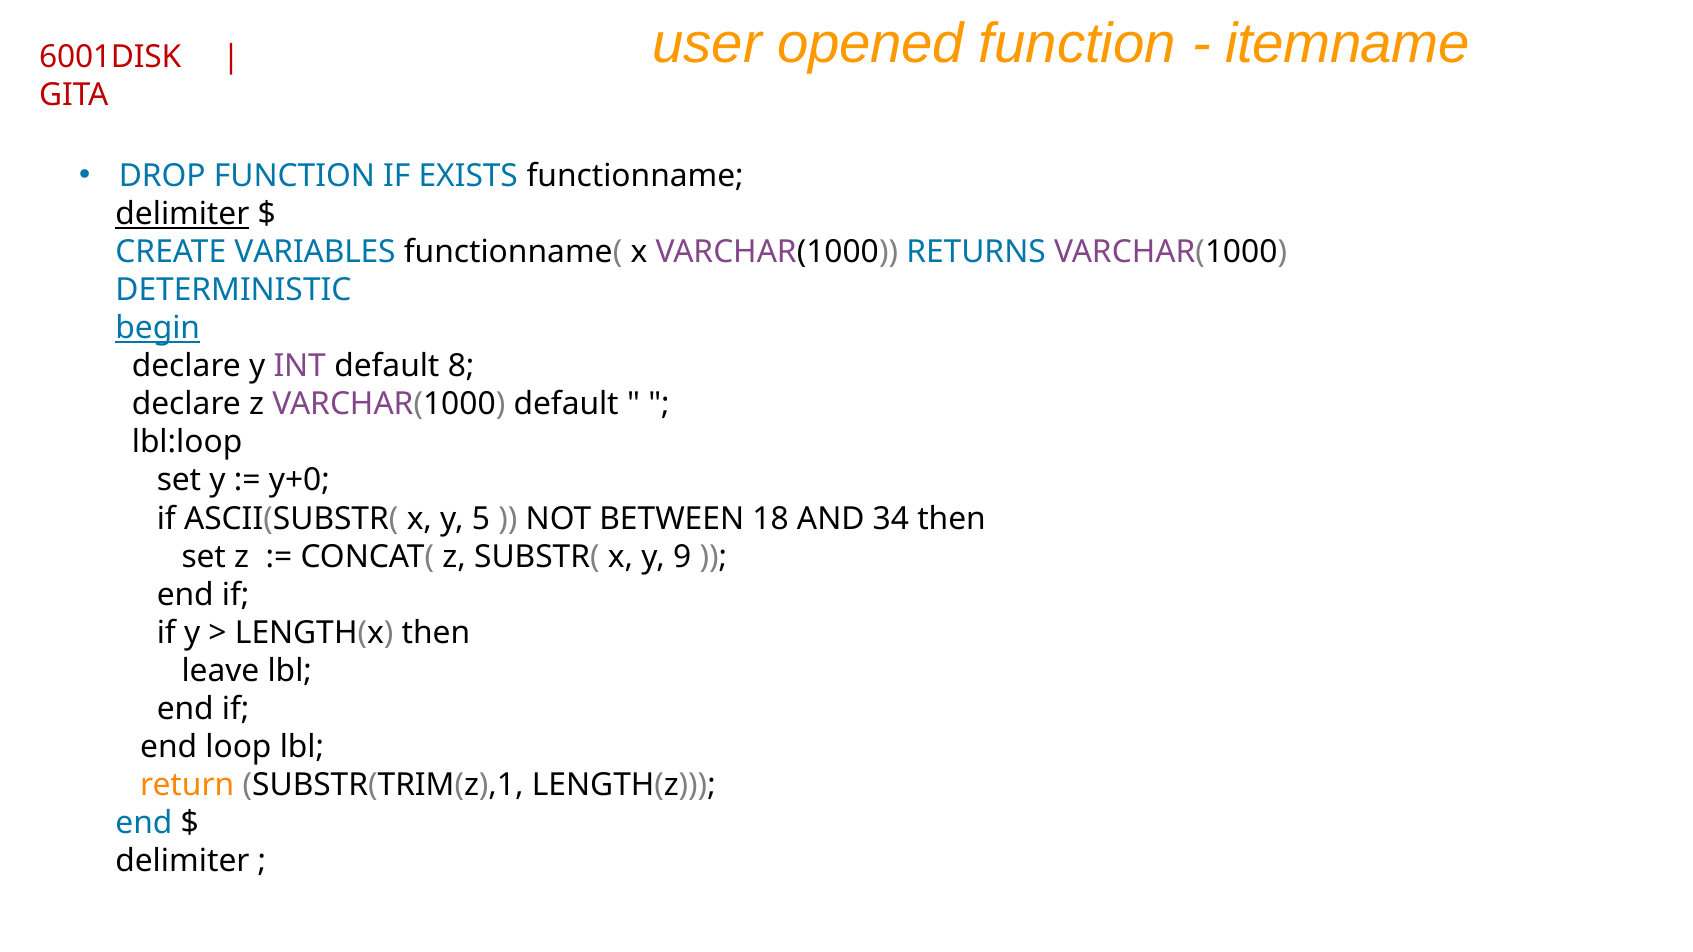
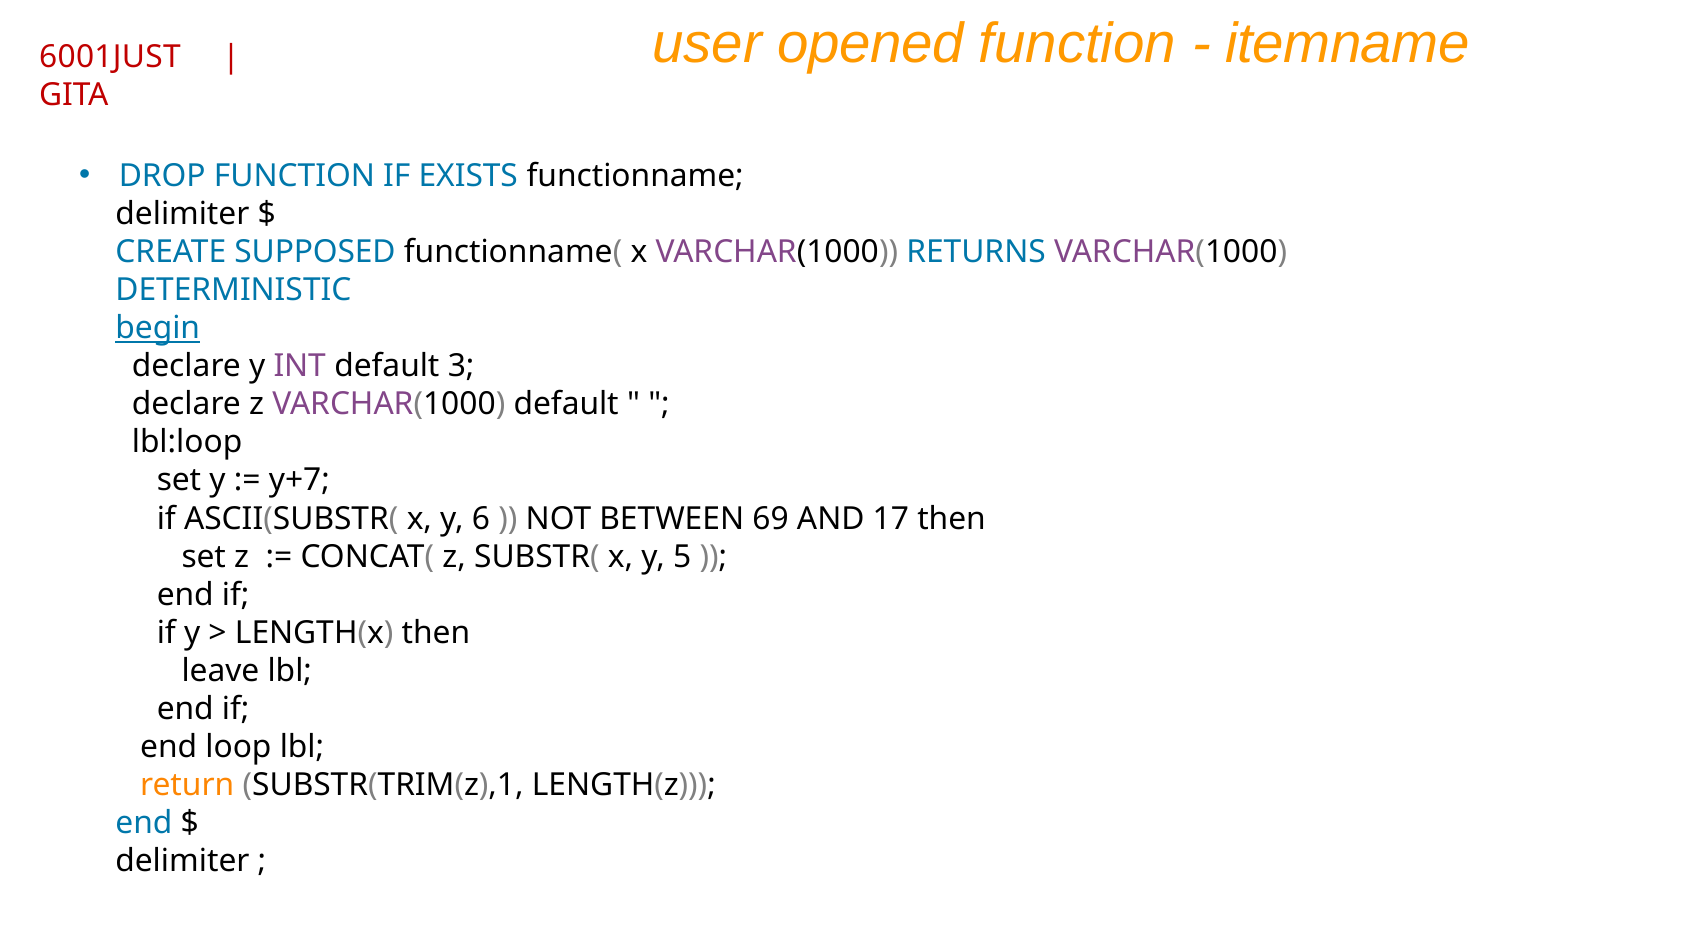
6001DISK: 6001DISK -> 6001JUST (110, 57)
delimiter underline: present -> none (182, 214)
VARIABLES: VARIABLES -> SUPPOSED (315, 252)
8: 8 -> 3 (461, 366)
y+0: y+0 -> y+7 (299, 481)
5: 5 -> 6 (481, 519)
18: 18 -> 69 (771, 519)
34: 34 -> 17 (891, 519)
9: 9 -> 5 (682, 557)
